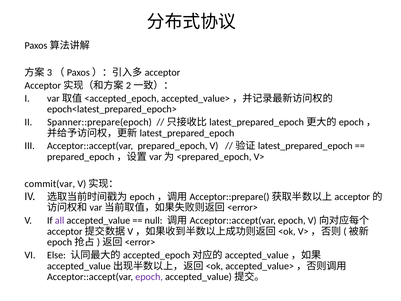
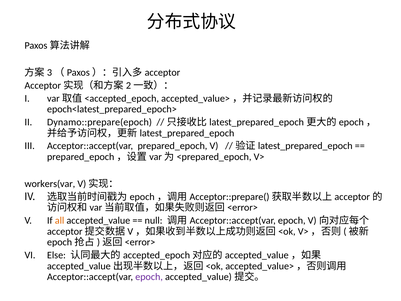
Spanner::prepare(epoch: Spanner::prepare(epoch -> Dynamo::prepare(epoch (99, 122)
commit(var: commit(var -> workers(var (50, 184)
all colour: purple -> orange (60, 220)
